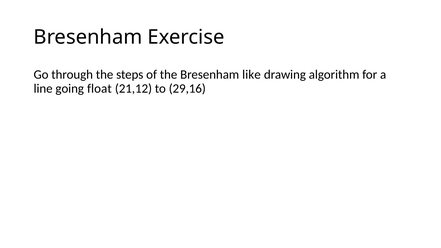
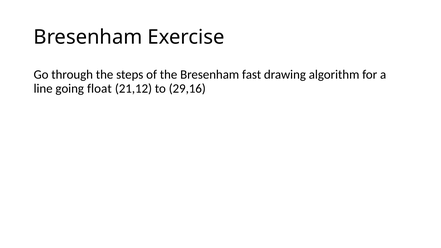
like: like -> fast (252, 75)
